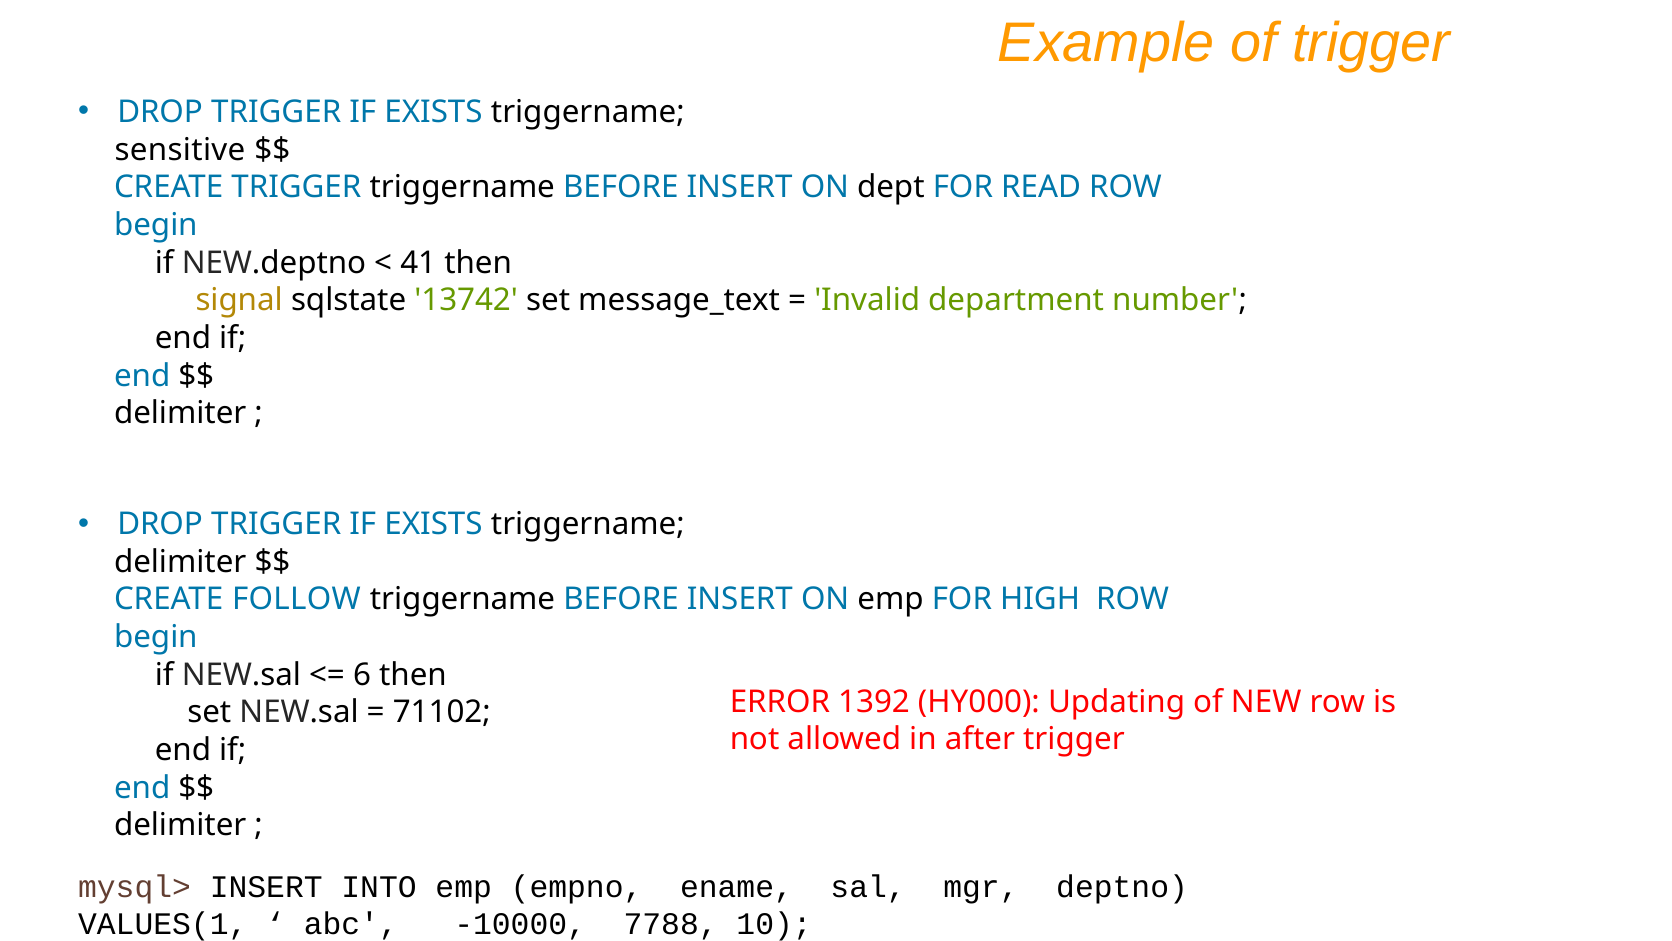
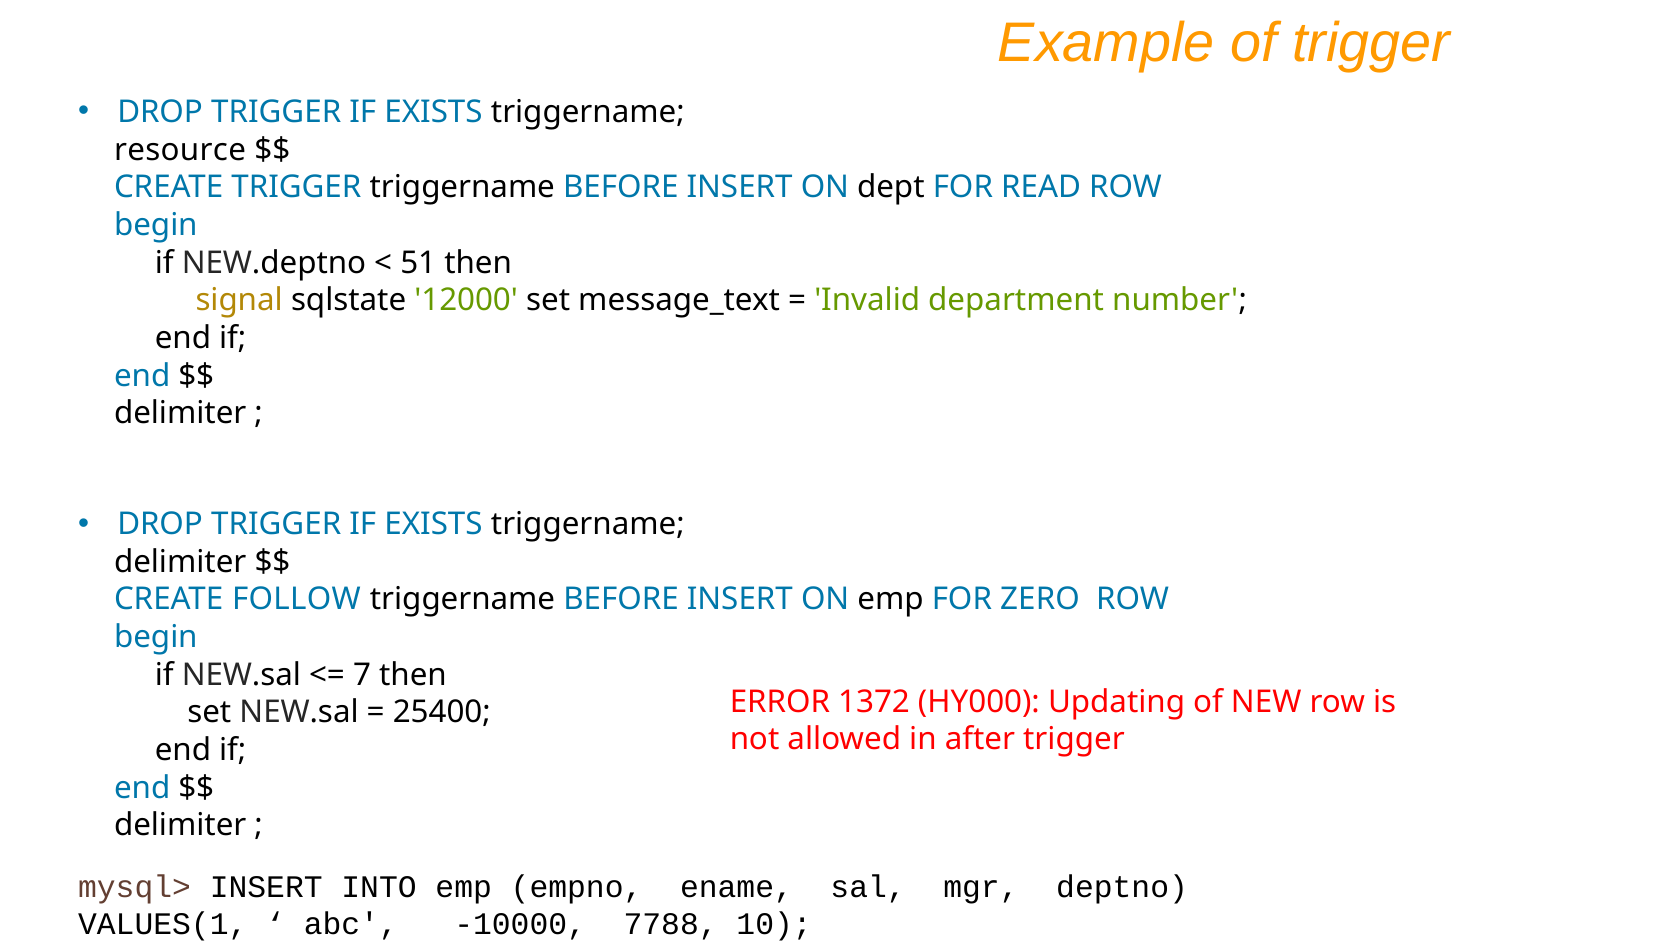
sensitive: sensitive -> resource (180, 150)
41: 41 -> 51 (418, 263)
13742: 13742 -> 12000 (466, 300)
HIGH: HIGH -> ZERO (1040, 599)
6: 6 -> 7 (362, 675)
1392: 1392 -> 1372 (874, 701)
71102: 71102 -> 25400 (442, 712)
